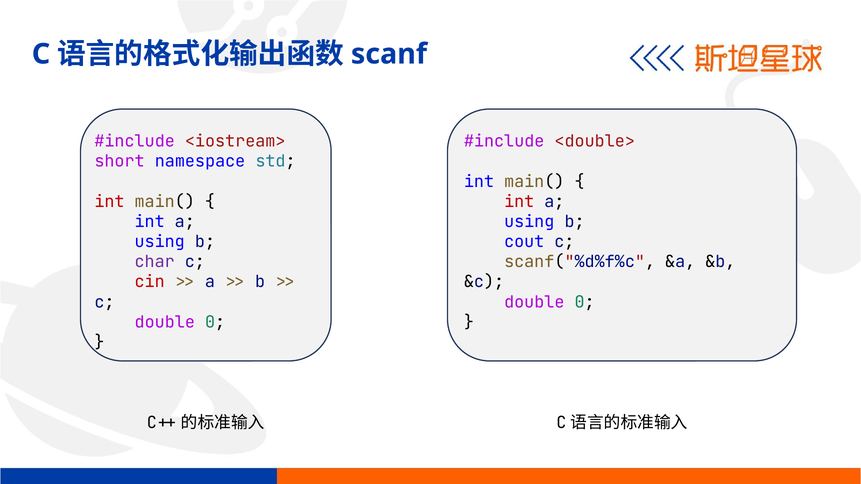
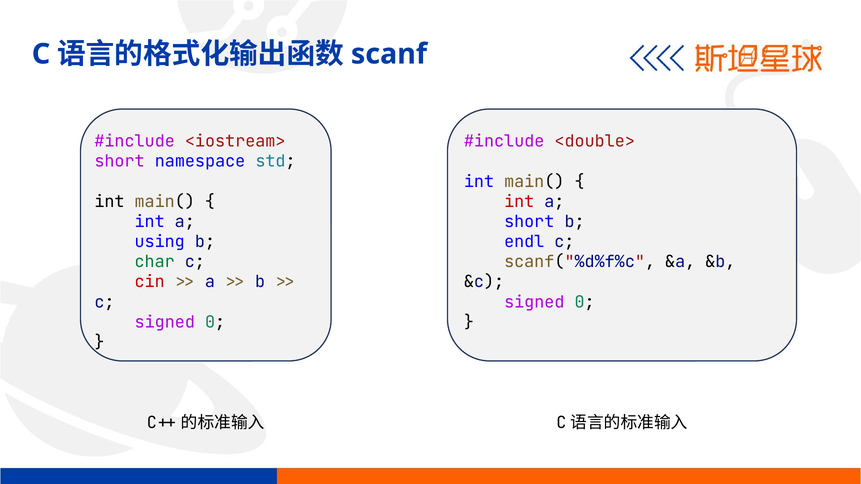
int colour: red -> black (109, 202)
using: using -> short (529, 222)
cout: cout -> endl (524, 242)
char colour: purple -> green (155, 262)
double: double -> signed (534, 302)
double: double -> signed (165, 322)
